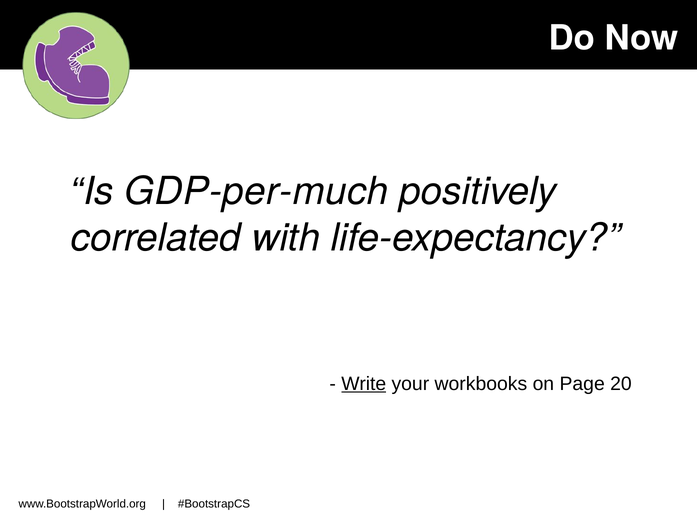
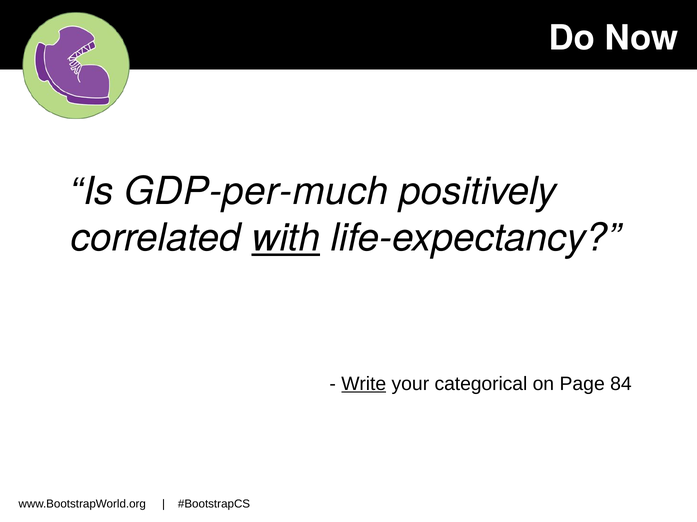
with underline: none -> present (286, 238)
workbooks: workbooks -> categorical (481, 384)
20: 20 -> 84 (621, 384)
